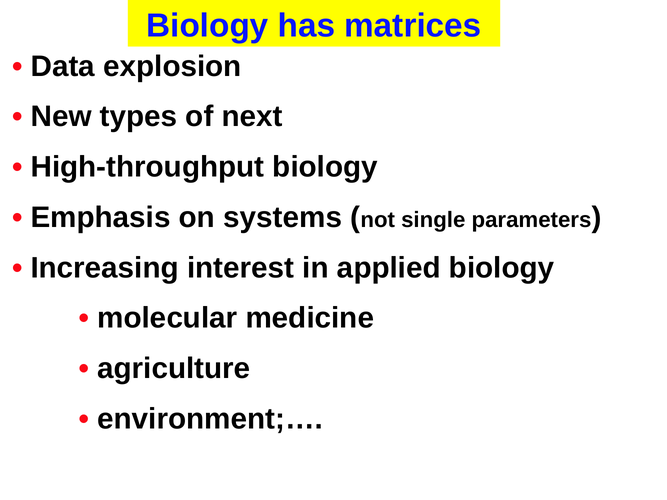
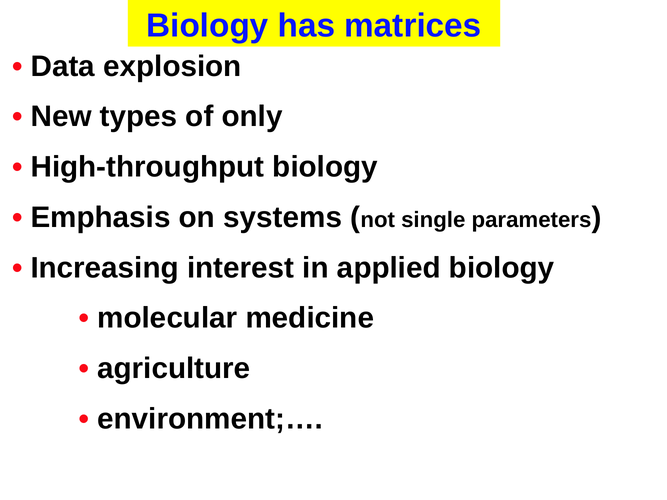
next: next -> only (252, 117)
